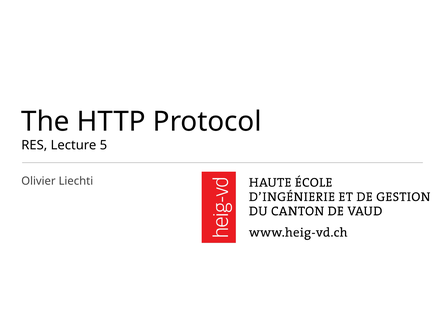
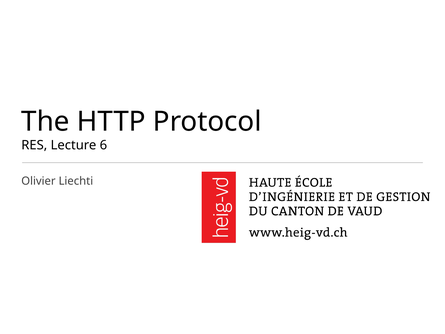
5: 5 -> 6 (103, 145)
